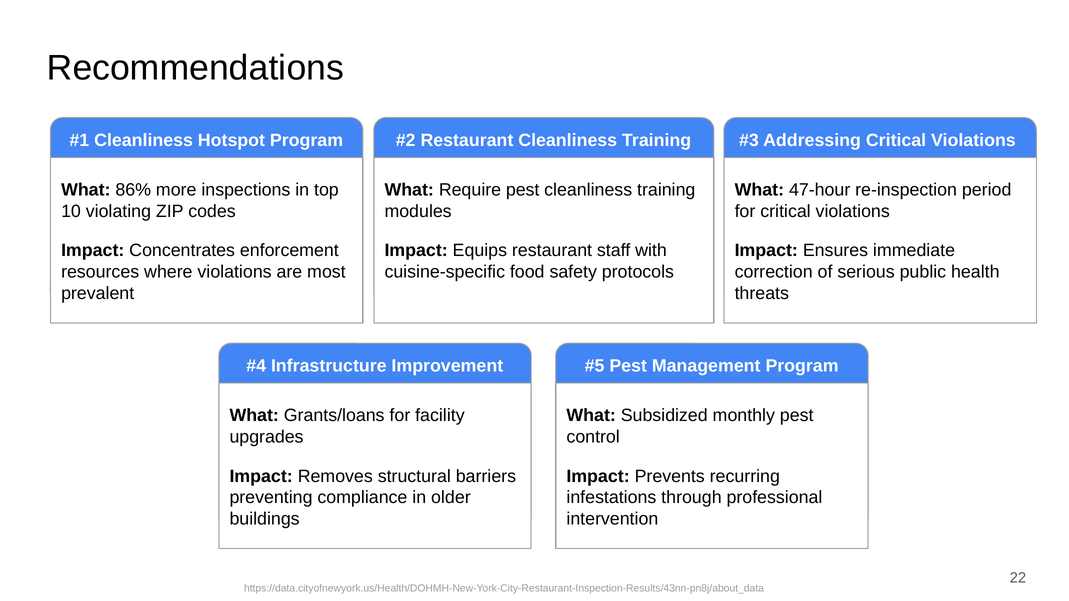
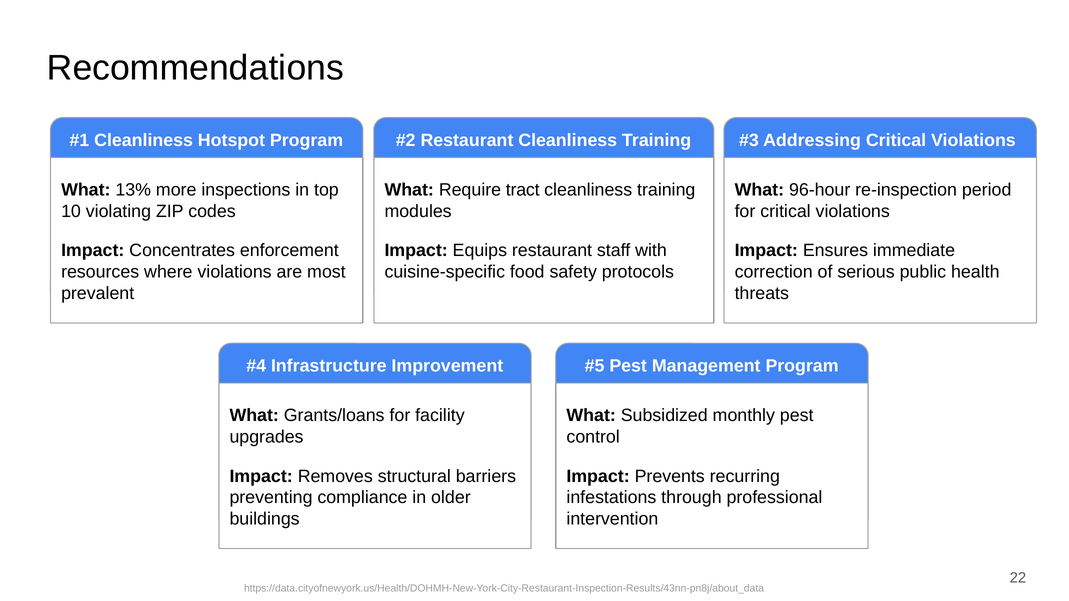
86%: 86% -> 13% (133, 190)
Require pest: pest -> tract (523, 190)
47-hour: 47-hour -> 96-hour (820, 190)
